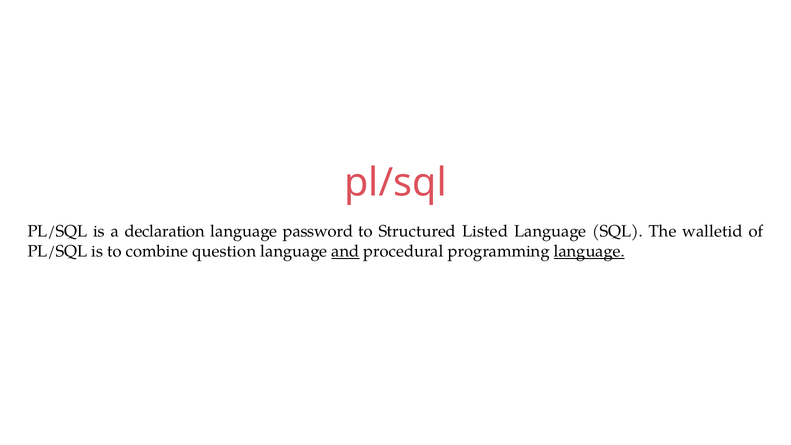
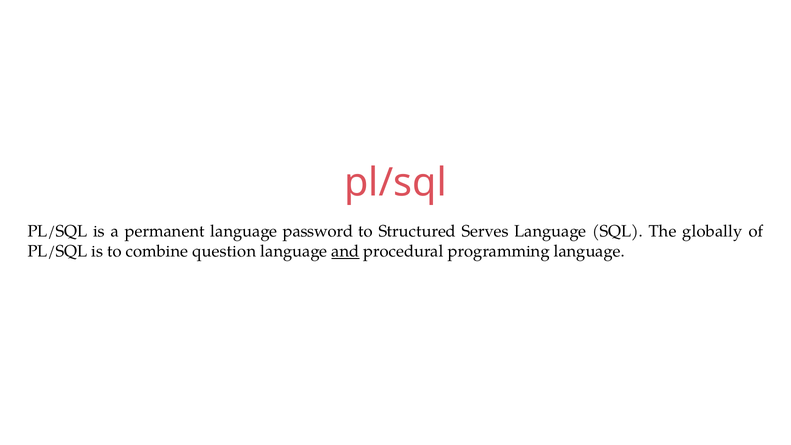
declaration: declaration -> permanent (165, 231)
Listed: Listed -> Serves (485, 231)
walletid: walletid -> globally (712, 231)
language underline: present -> none (589, 251)
